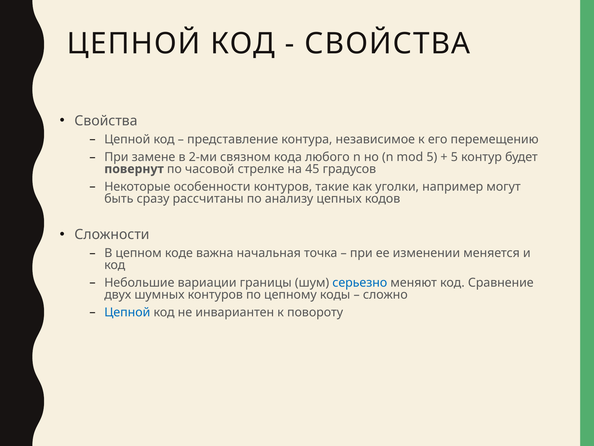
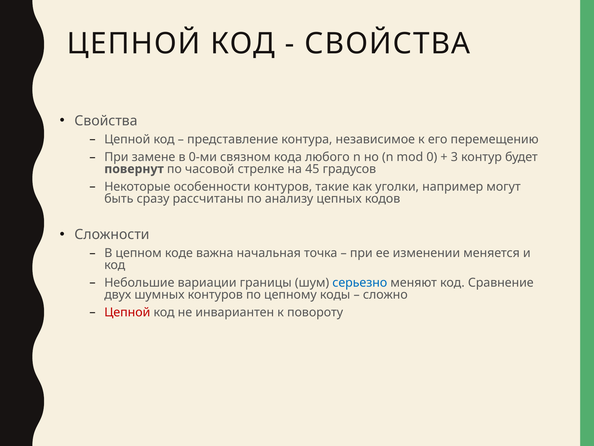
2-ми: 2-ми -> 0-ми (203, 157)
mod 5: 5 -> 0 (432, 157)
5: 5 -> 3 (454, 157)
Цепной colour: blue -> red (127, 312)
